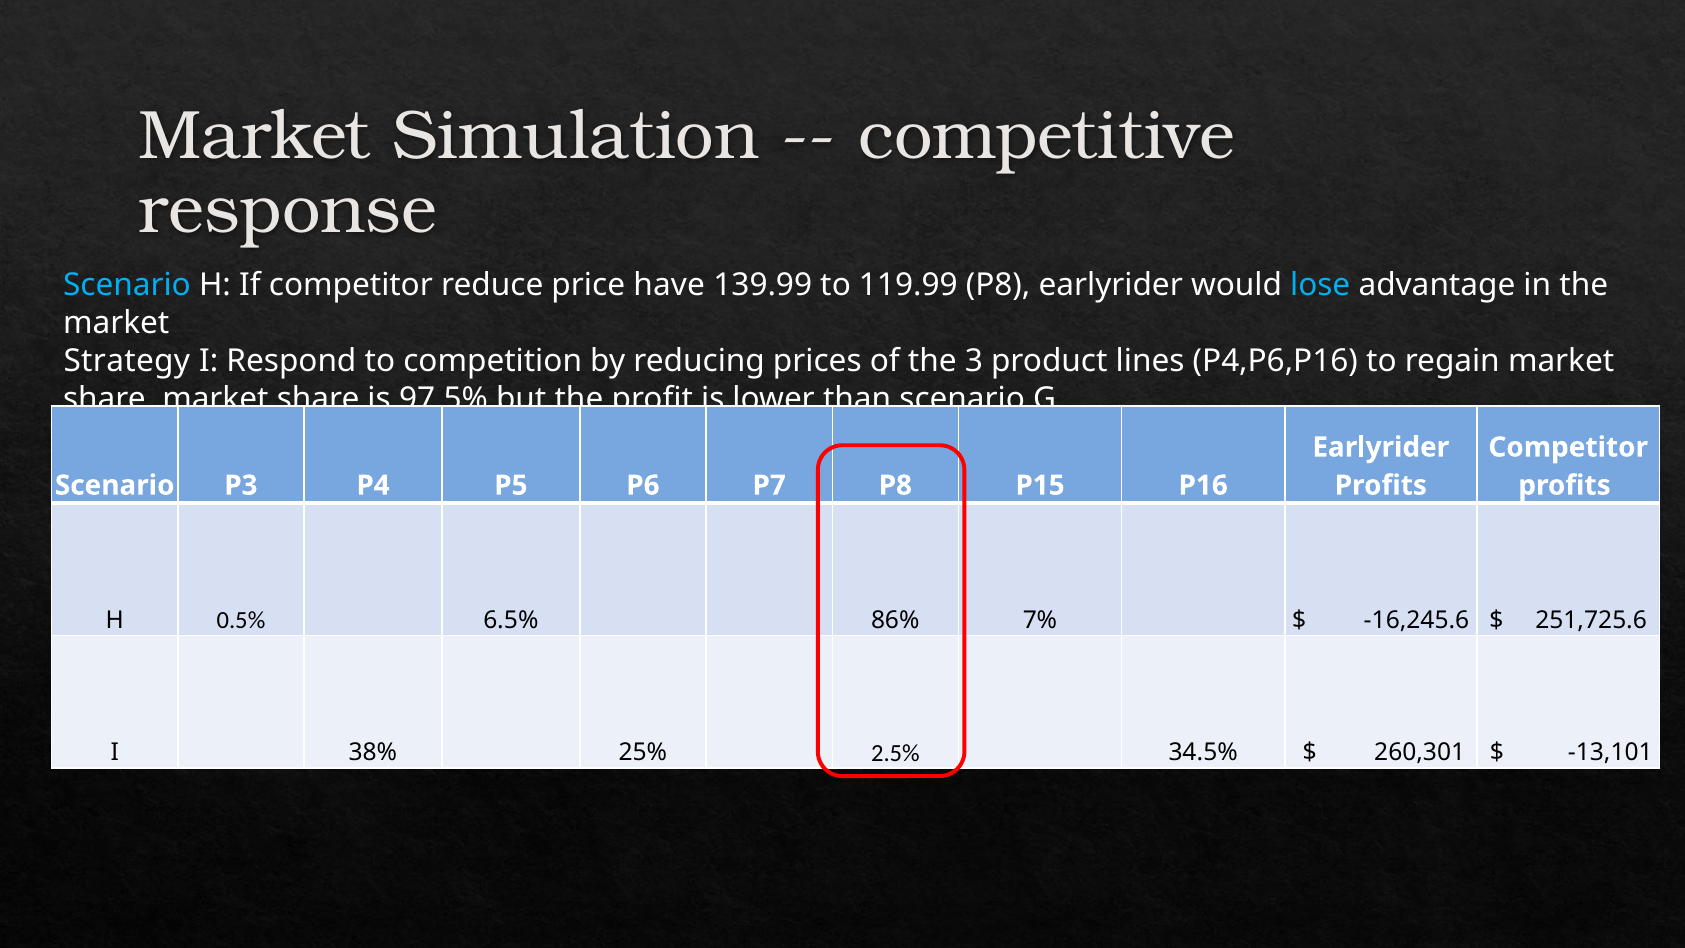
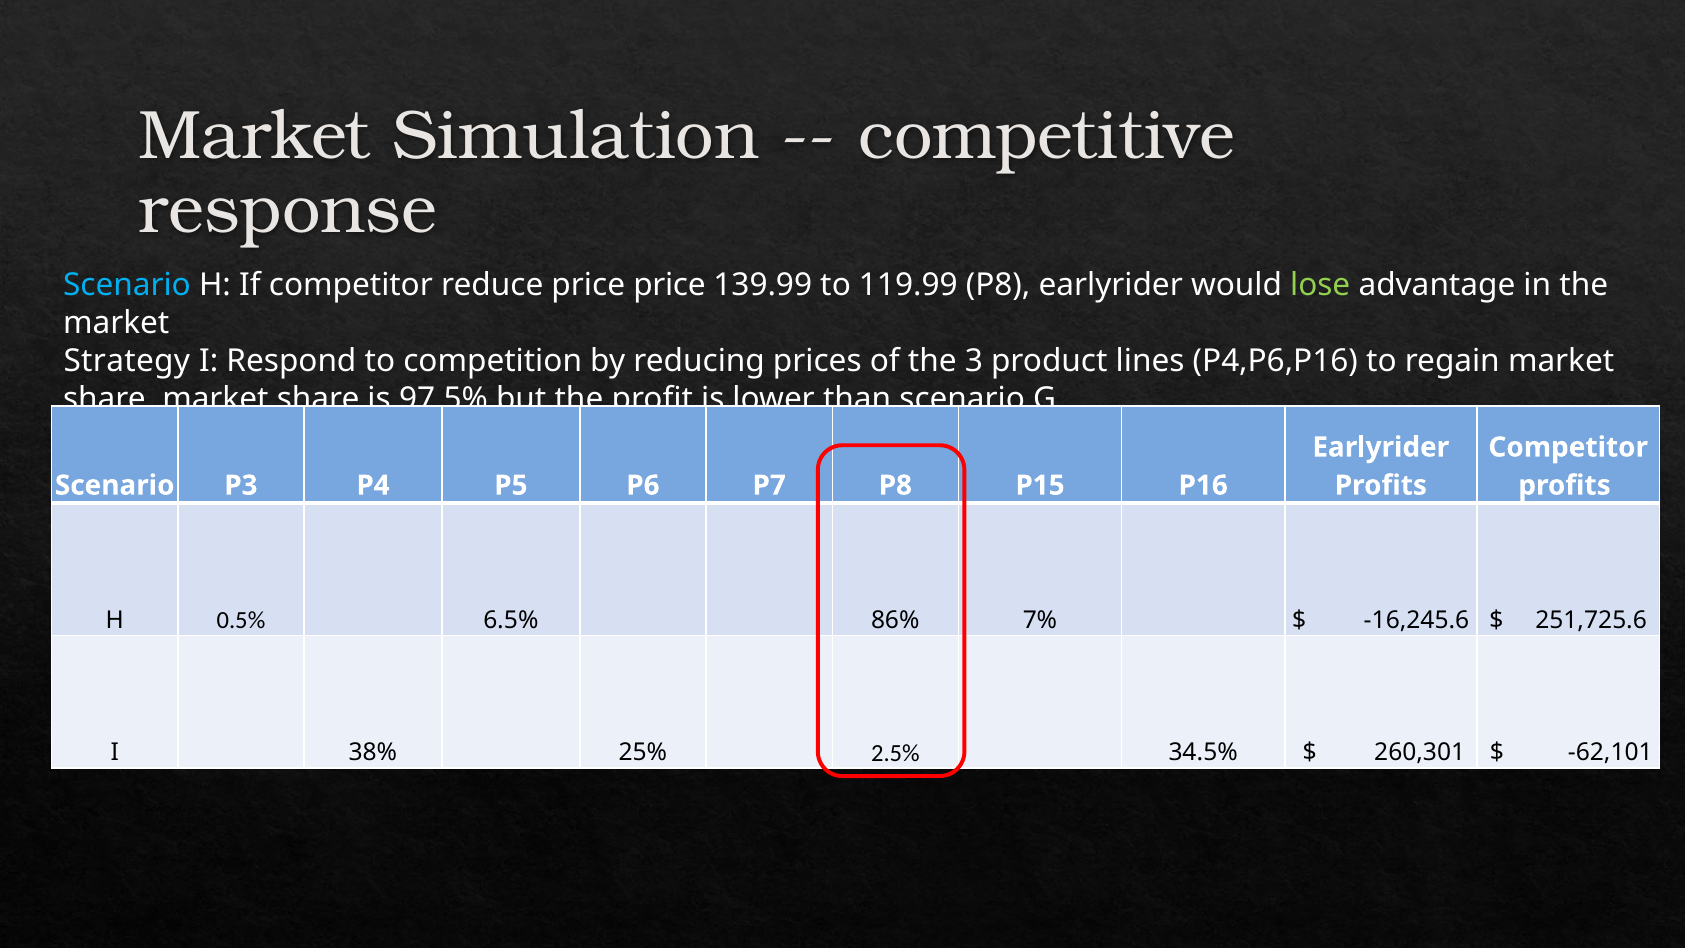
price have: have -> price (669, 285)
lose colour: light blue -> light green (1320, 285)
-13,101: -13,101 -> -62,101 (1610, 752)
